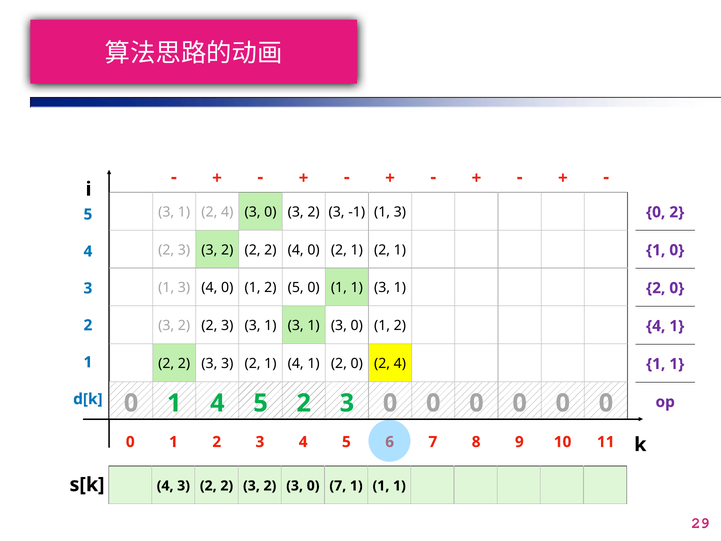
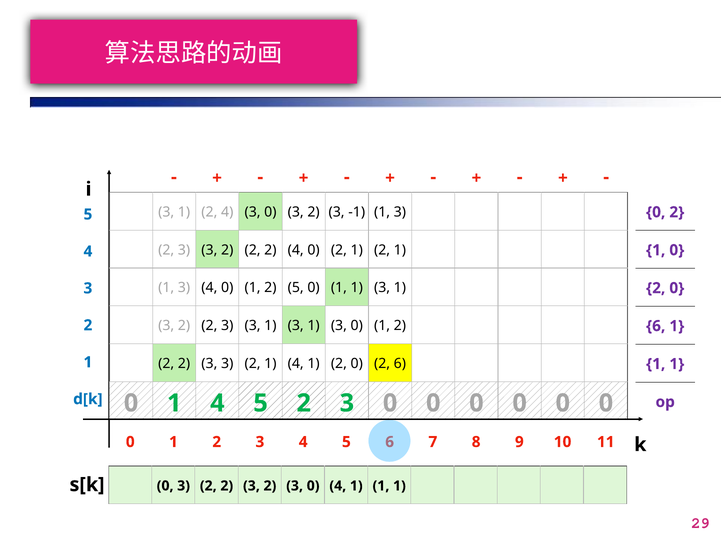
4: 4 -> 6 (656, 326)
0 2 4: 4 -> 6 (400, 363)
4: 4 -> 0 (165, 486)
0 7: 7 -> 4 (338, 486)
